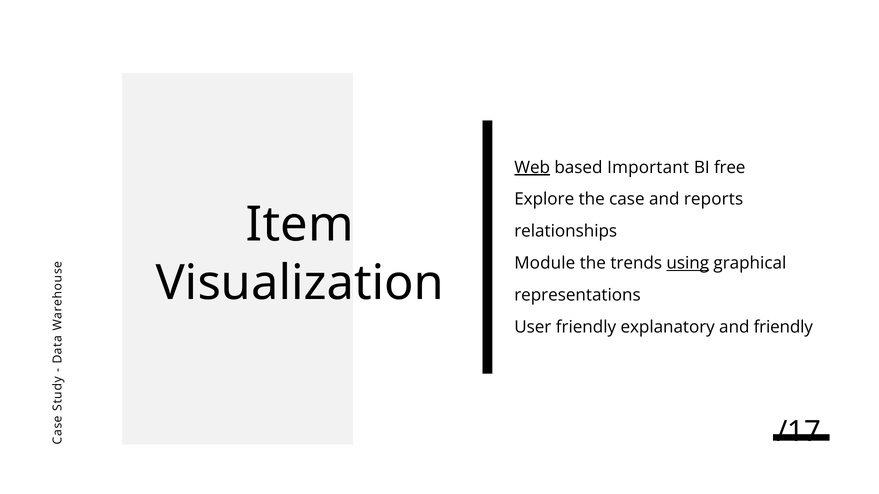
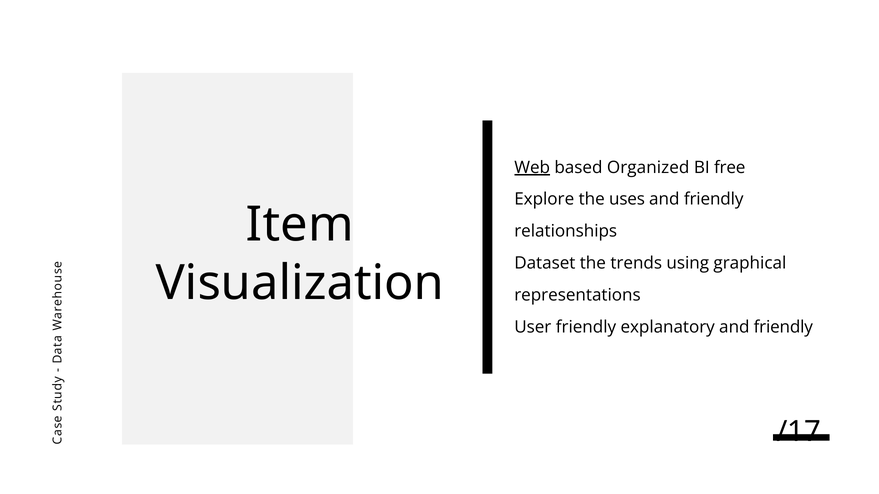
Important: Important -> Organized (648, 168)
case: case -> uses (627, 200)
reports: reports -> friendly (714, 200)
Module: Module -> Dataset (545, 263)
using underline: present -> none (688, 263)
